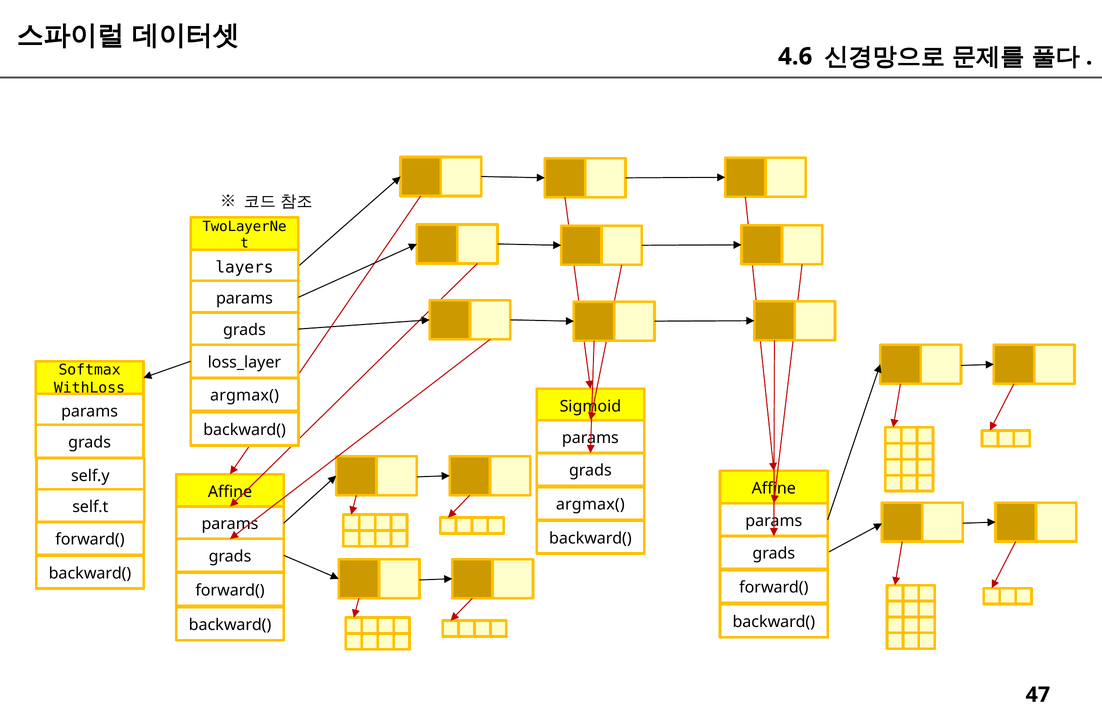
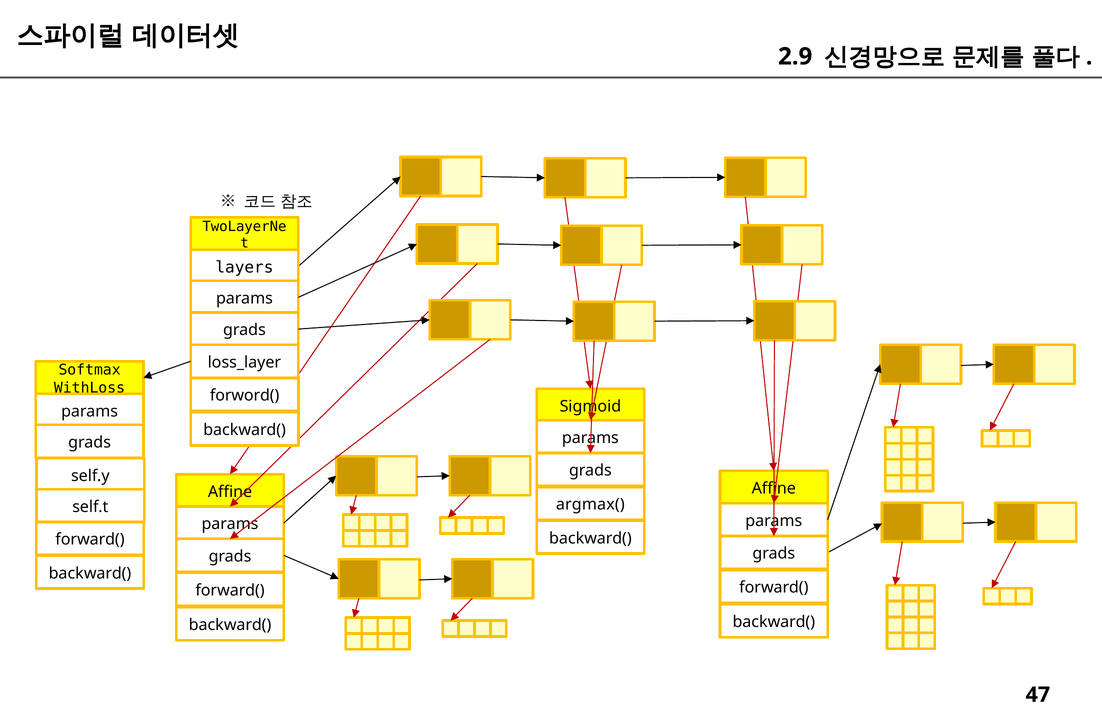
4.6: 4.6 -> 2.9 (795, 56)
argmax(: argmax( -> forword( (245, 396)
